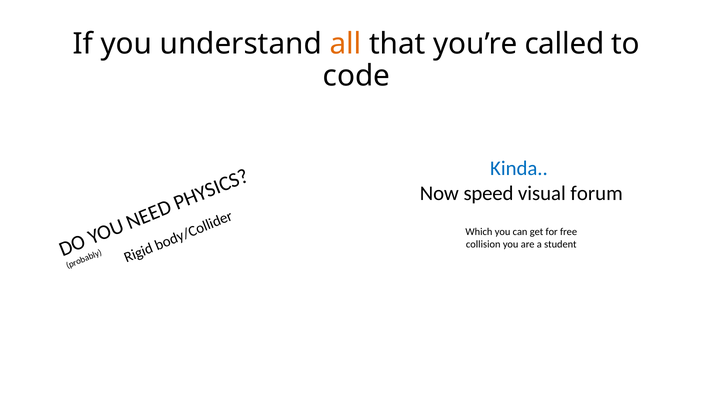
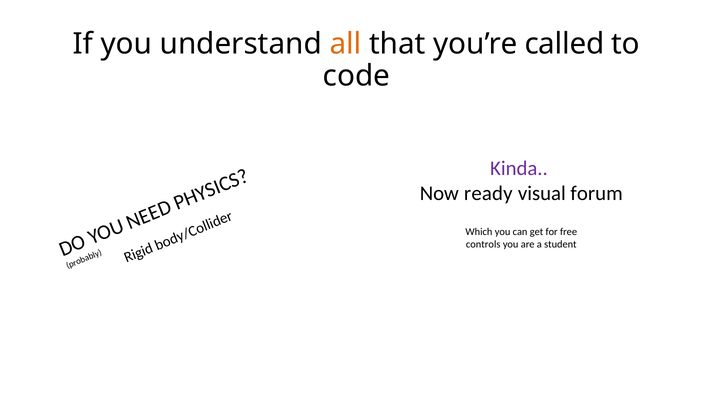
Kinda colour: blue -> purple (519, 169)
speed: speed -> ready (488, 193)
collision: collision -> controls (483, 244)
